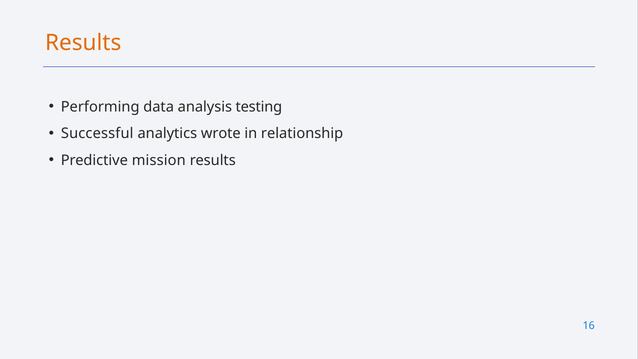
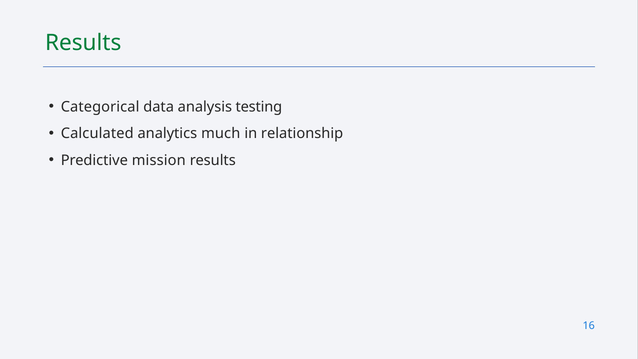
Results colour: orange -> green (83, 43)
Performing: Performing -> Categorical (100, 107)
Successful: Successful -> Calculated (97, 134)
wrote: wrote -> much (221, 134)
